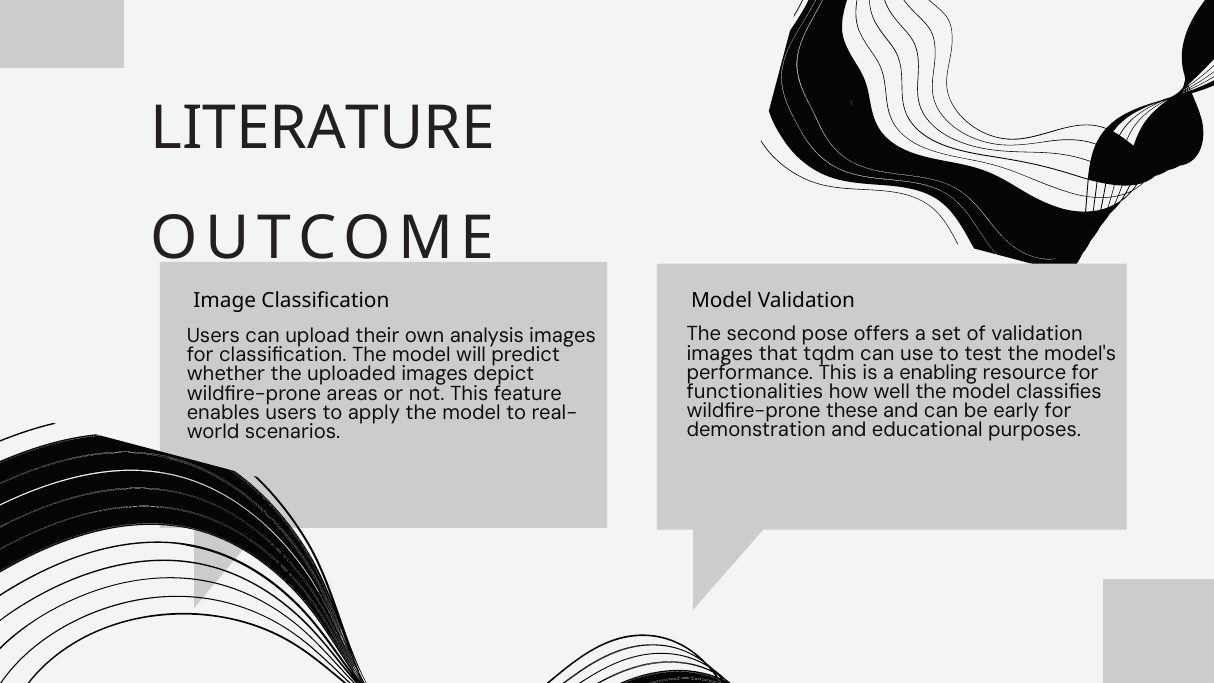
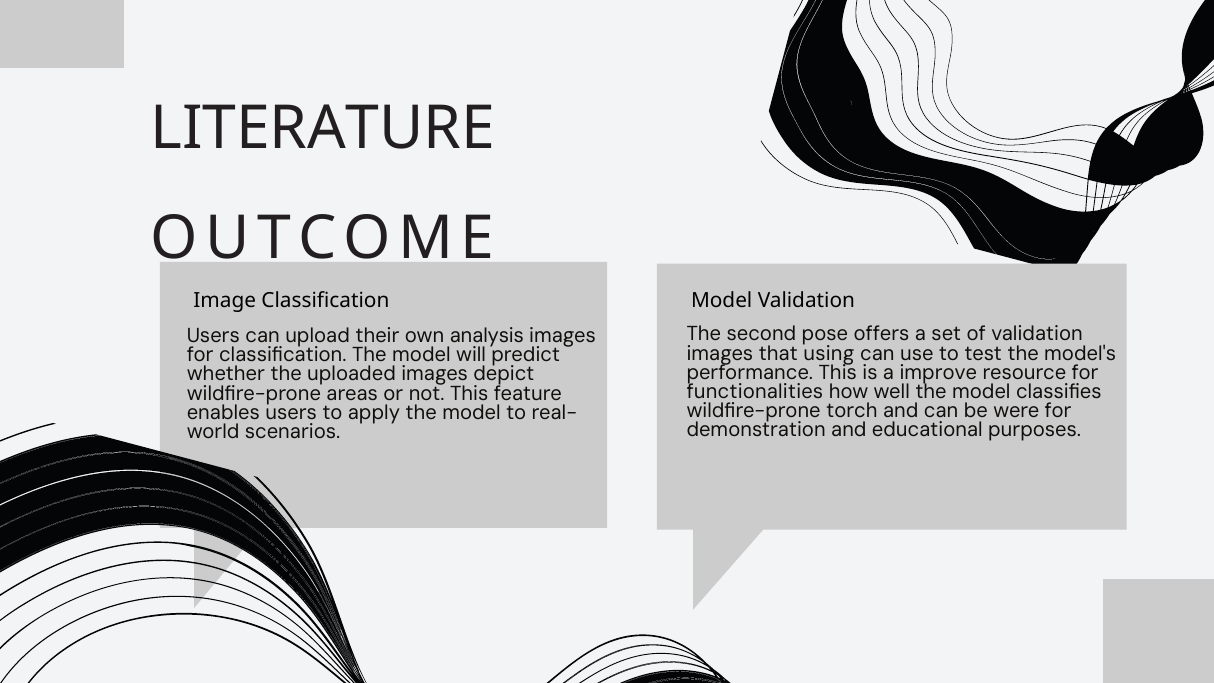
tqdm: tqdm -> using (829, 353)
enabling: enabling -> improve (938, 372)
these: these -> torch (852, 411)
early: early -> were (1016, 411)
